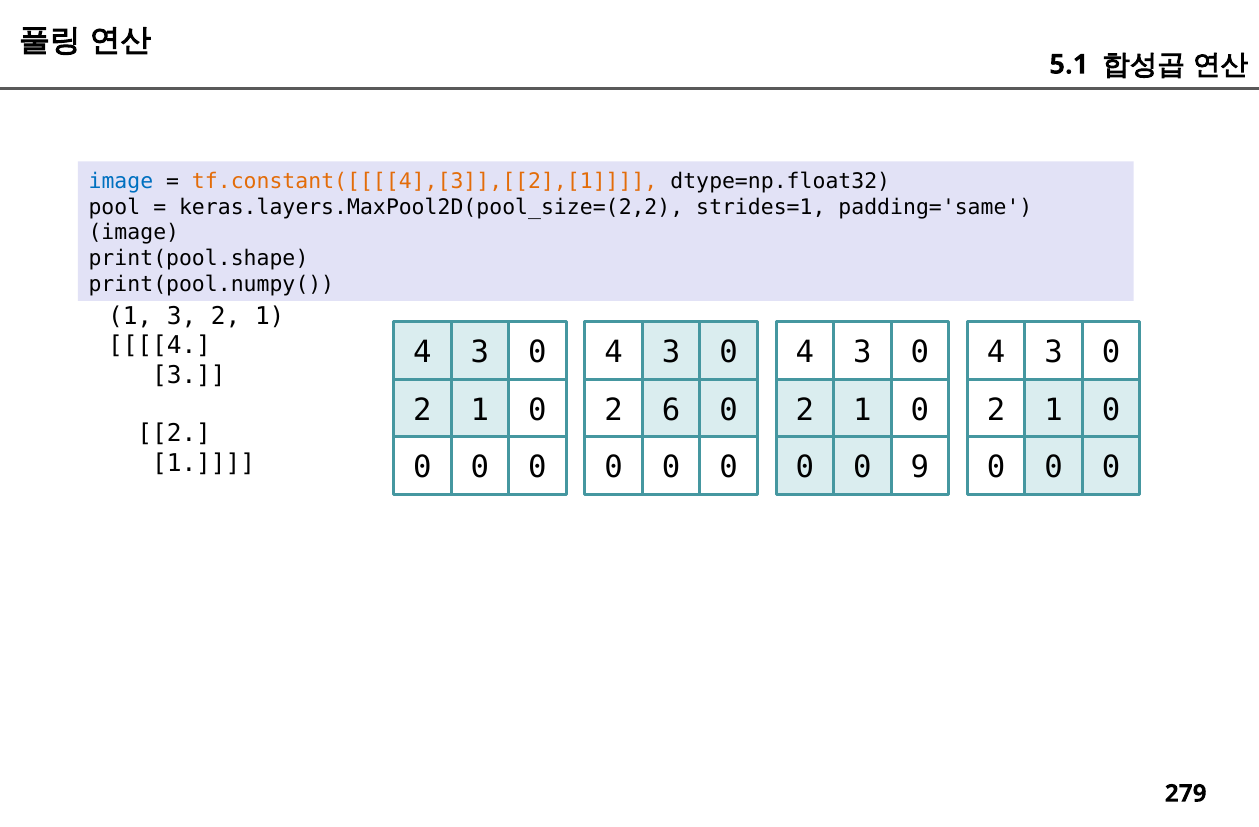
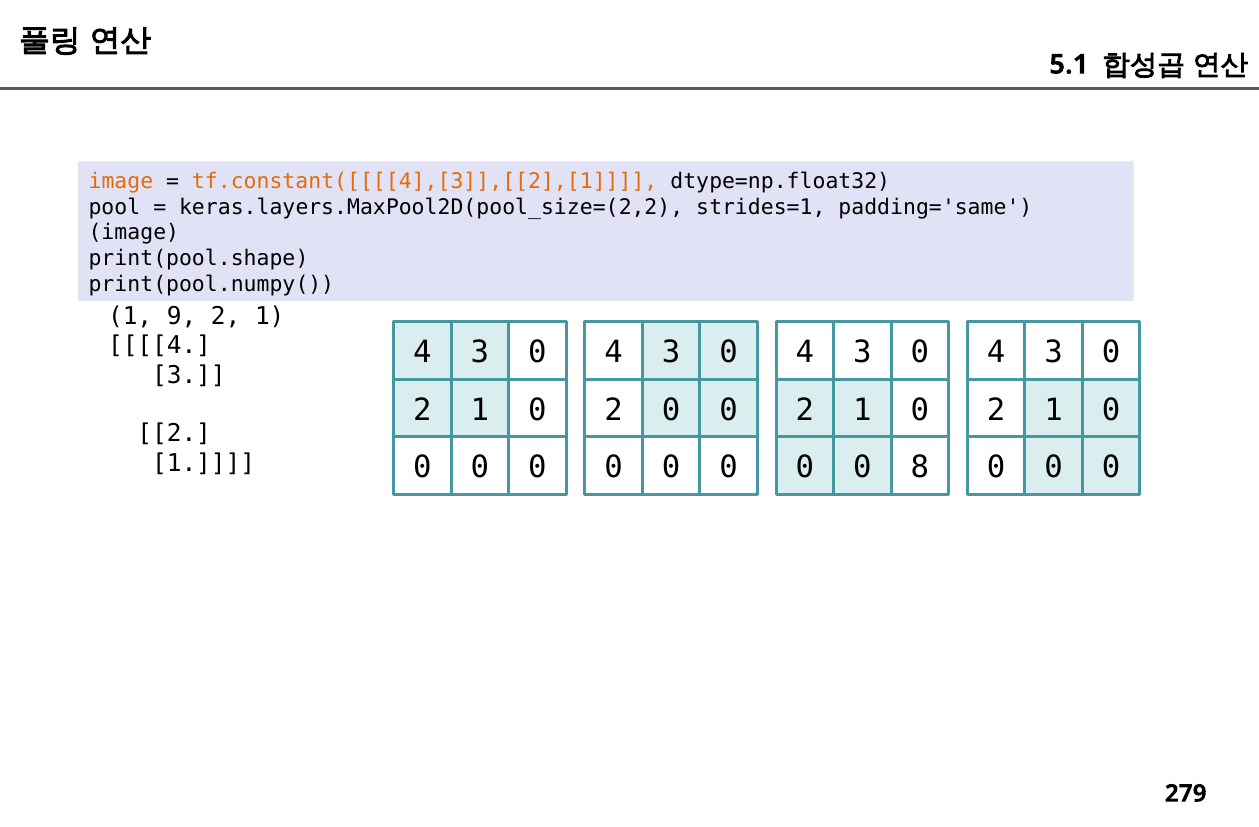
image colour: blue -> orange (121, 181)
1 3: 3 -> 9 (182, 316)
2 6: 6 -> 0 (671, 410)
9: 9 -> 8 (920, 468)
